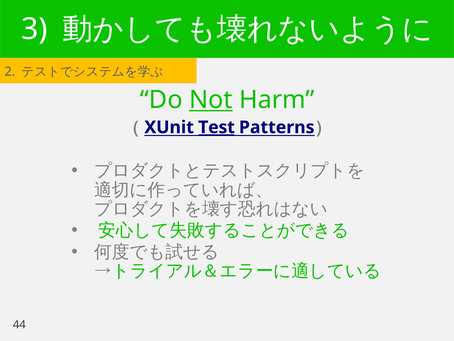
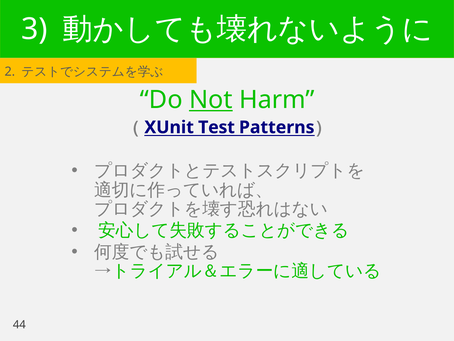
Test underline: present -> none (217, 127)
